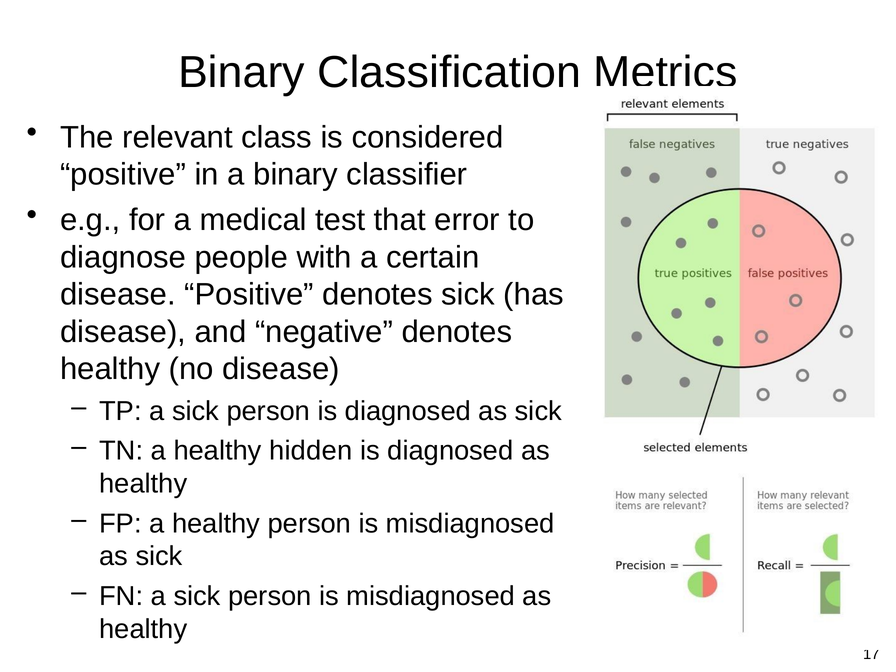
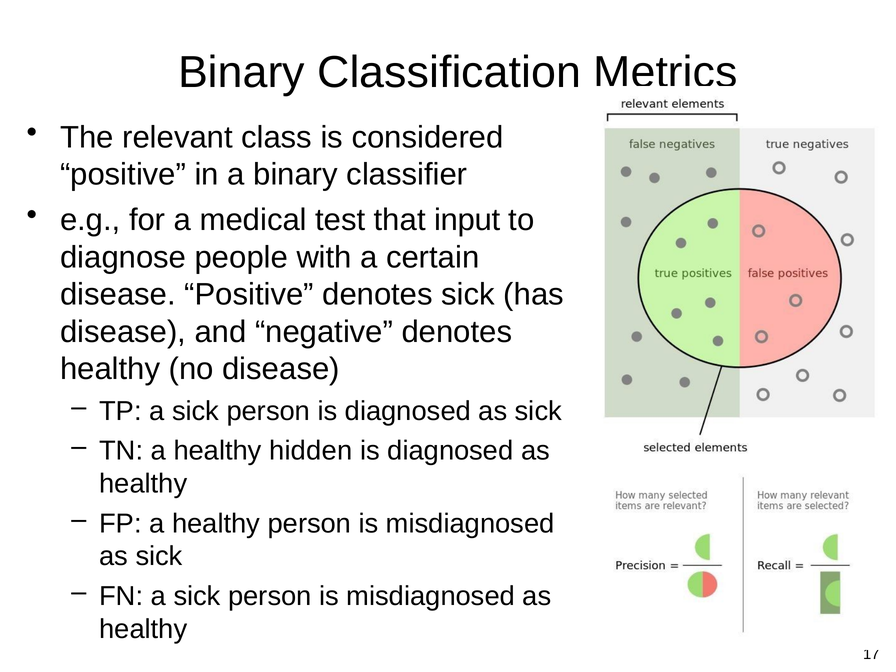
error: error -> input (467, 220)
